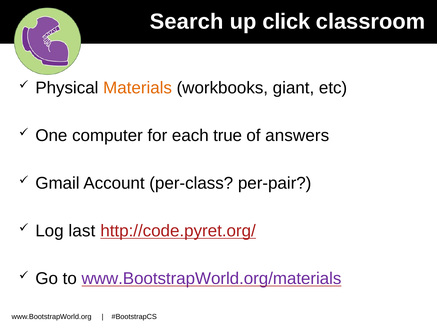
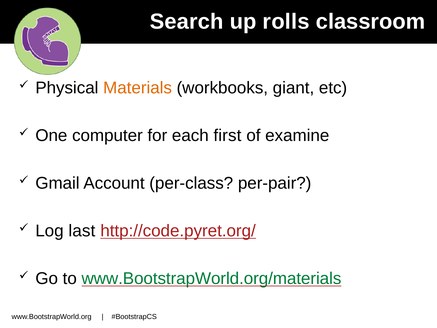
click: click -> rolls (286, 22)
true: true -> first (227, 135)
answers: answers -> examine (297, 135)
www.BootstrapWorld.org/materials colour: purple -> green (211, 278)
